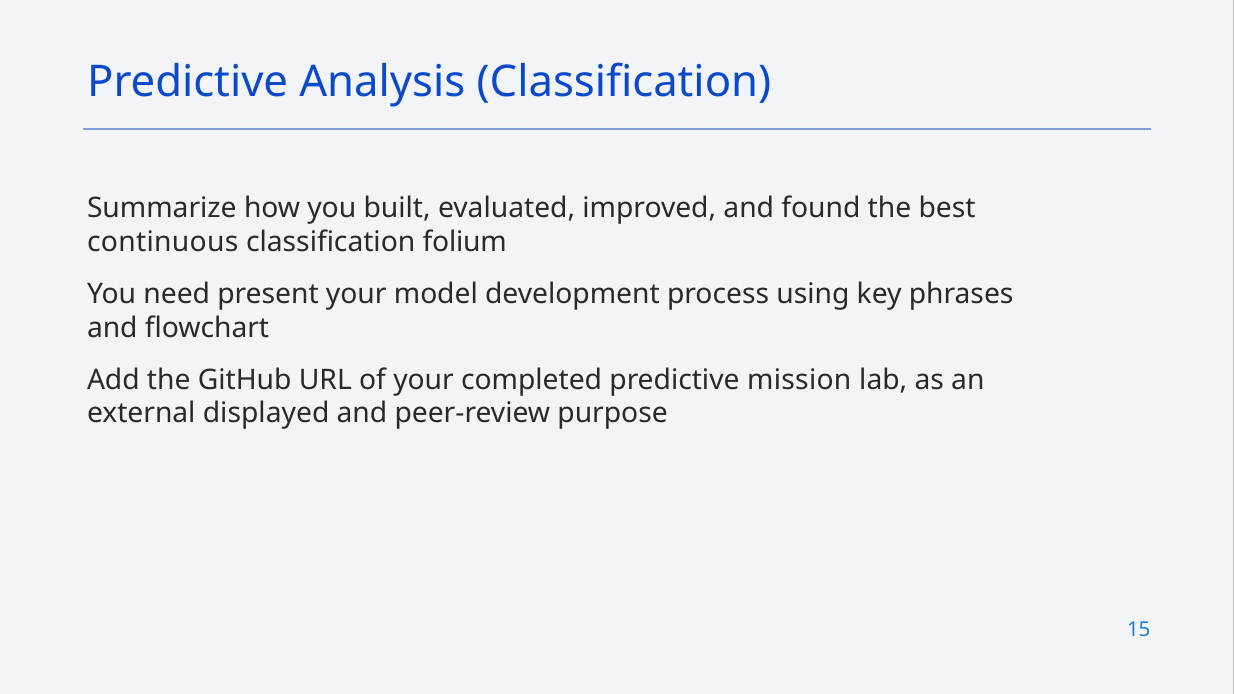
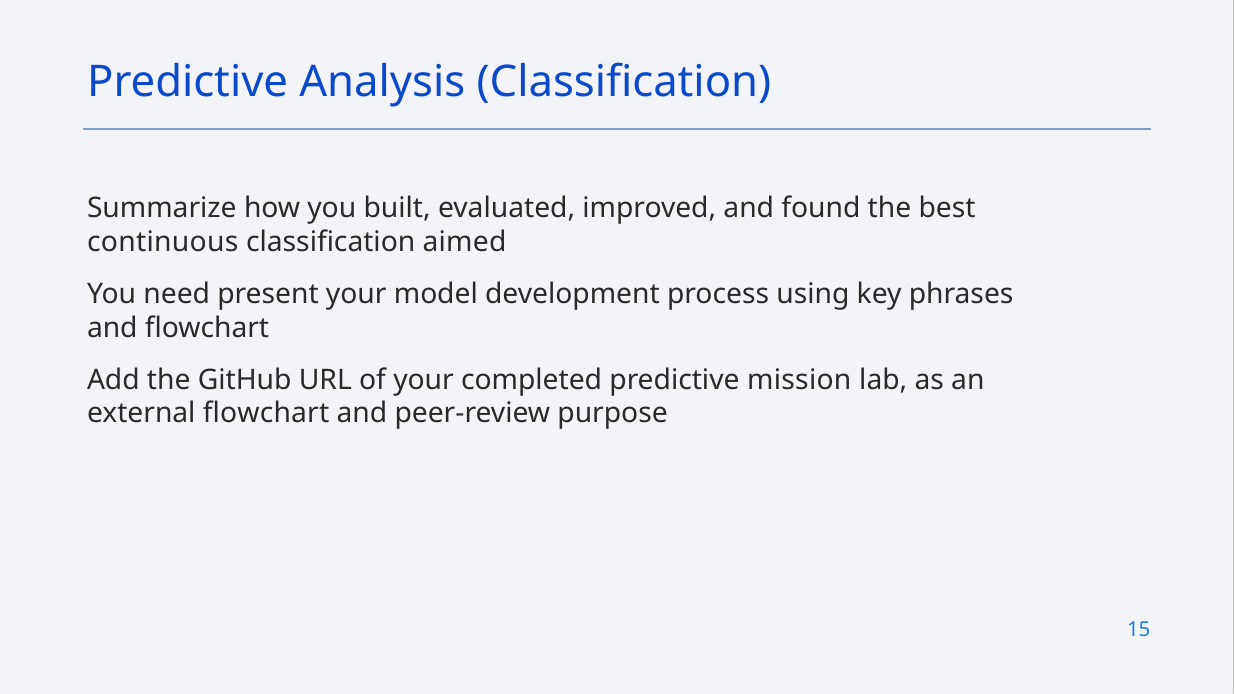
folium: folium -> aimed (465, 242)
external displayed: displayed -> flowchart (266, 414)
